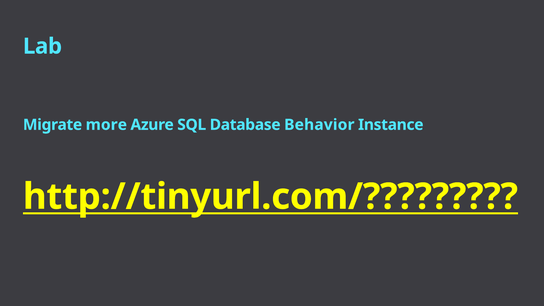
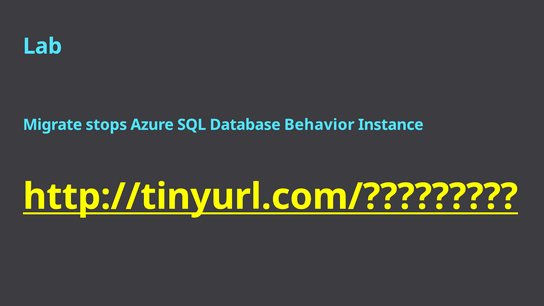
more: more -> stops (106, 125)
